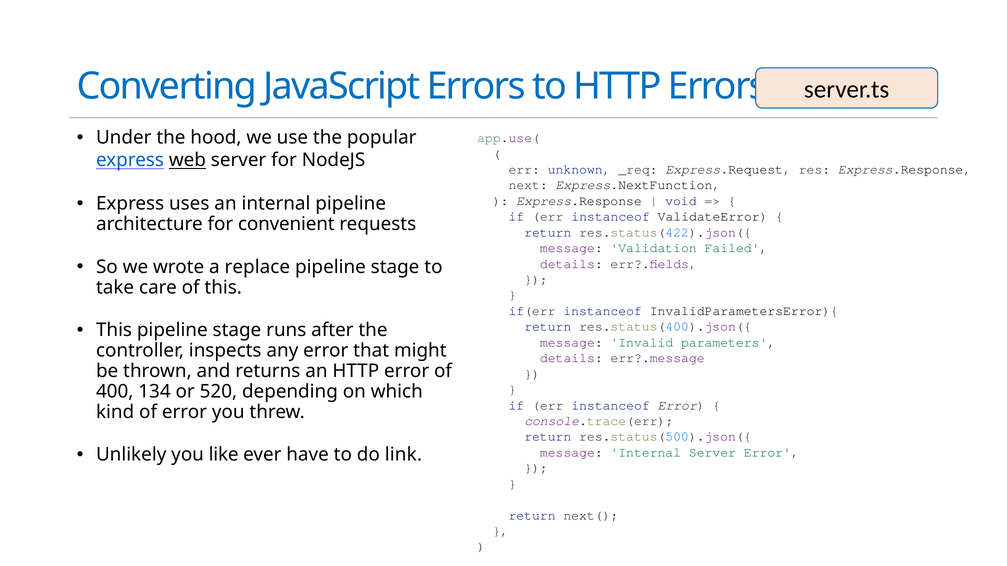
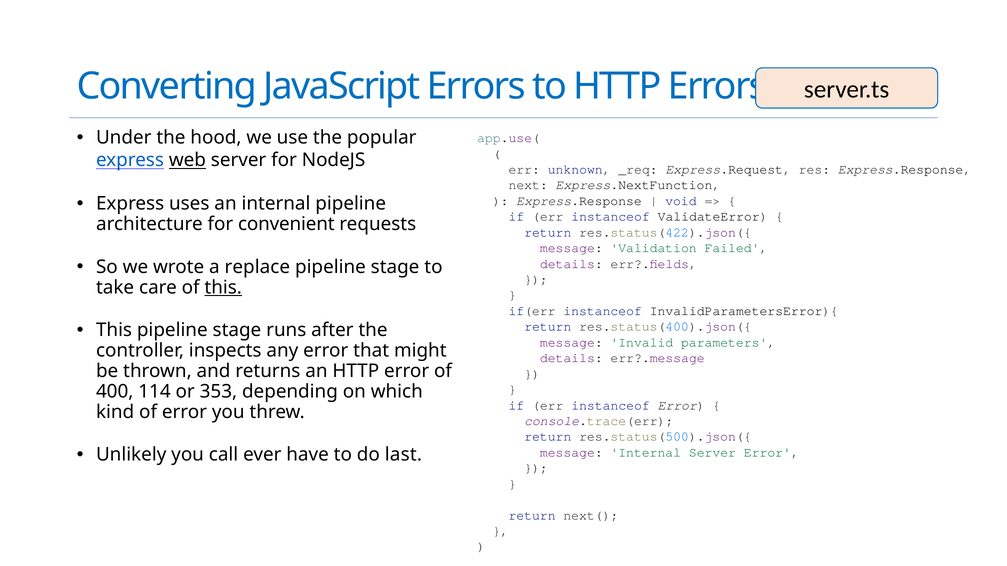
this underline: none -> present (223, 288)
134: 134 -> 114 (154, 392)
520: 520 -> 353 (218, 392)
like: like -> call (224, 455)
link: link -> last (403, 455)
